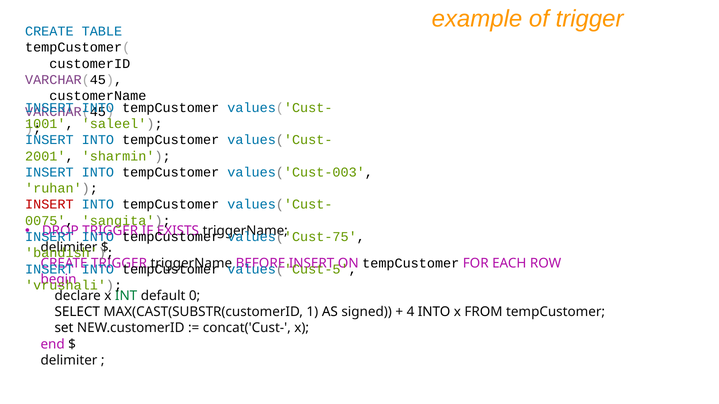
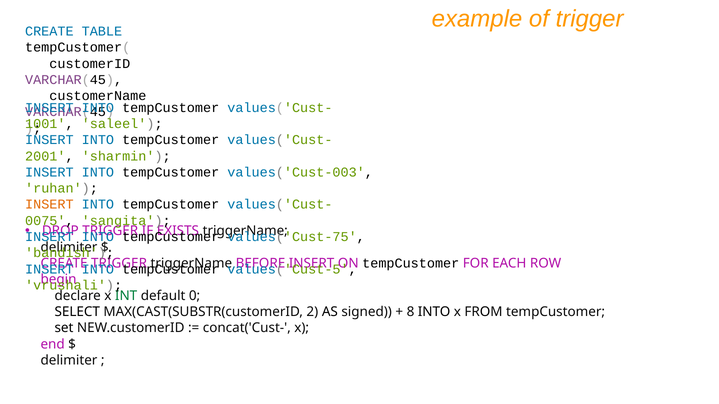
INSERT colour: red -> orange (49, 205)
1: 1 -> 2 (312, 312)
4: 4 -> 8 (410, 312)
